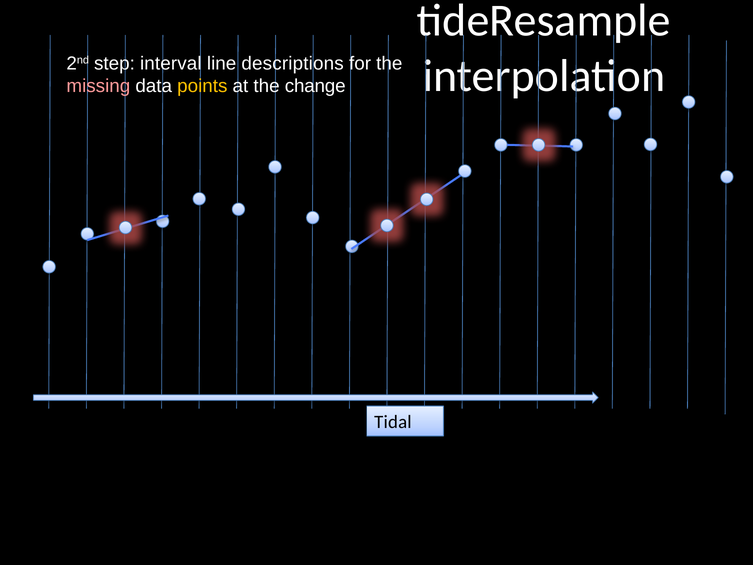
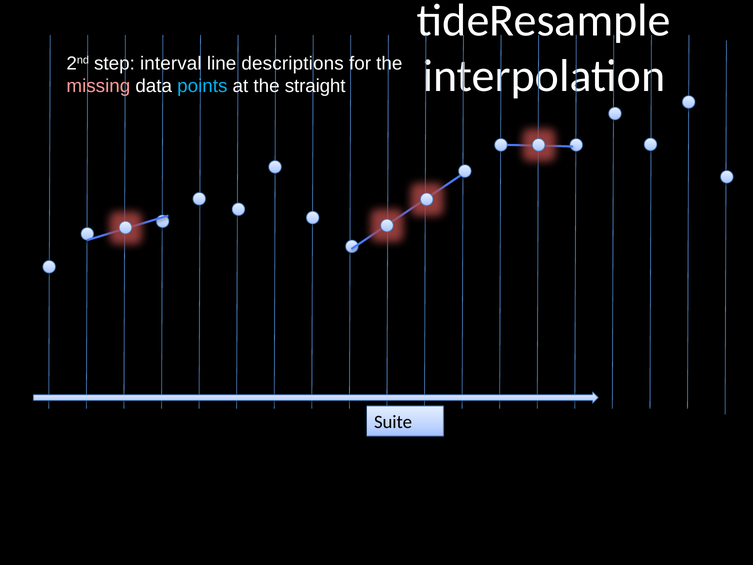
points colour: yellow -> light blue (202, 86)
change: change -> straight (315, 86)
Tidal: Tidal -> Suite (393, 422)
